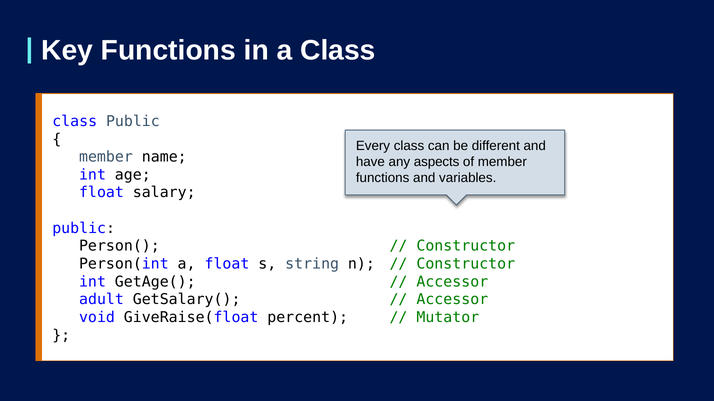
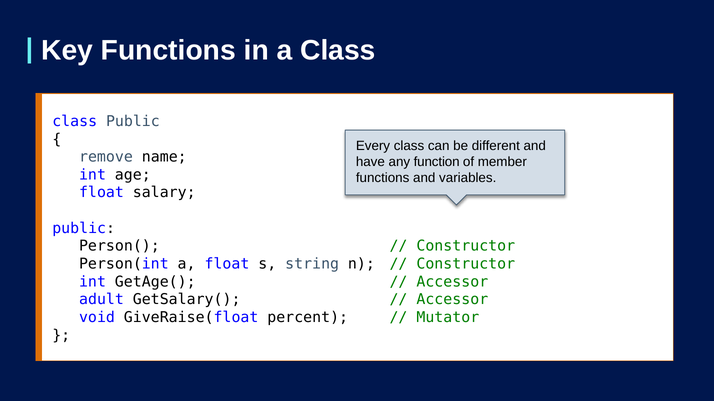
member: member -> remove (106, 157)
aspects: aspects -> function (437, 162)
